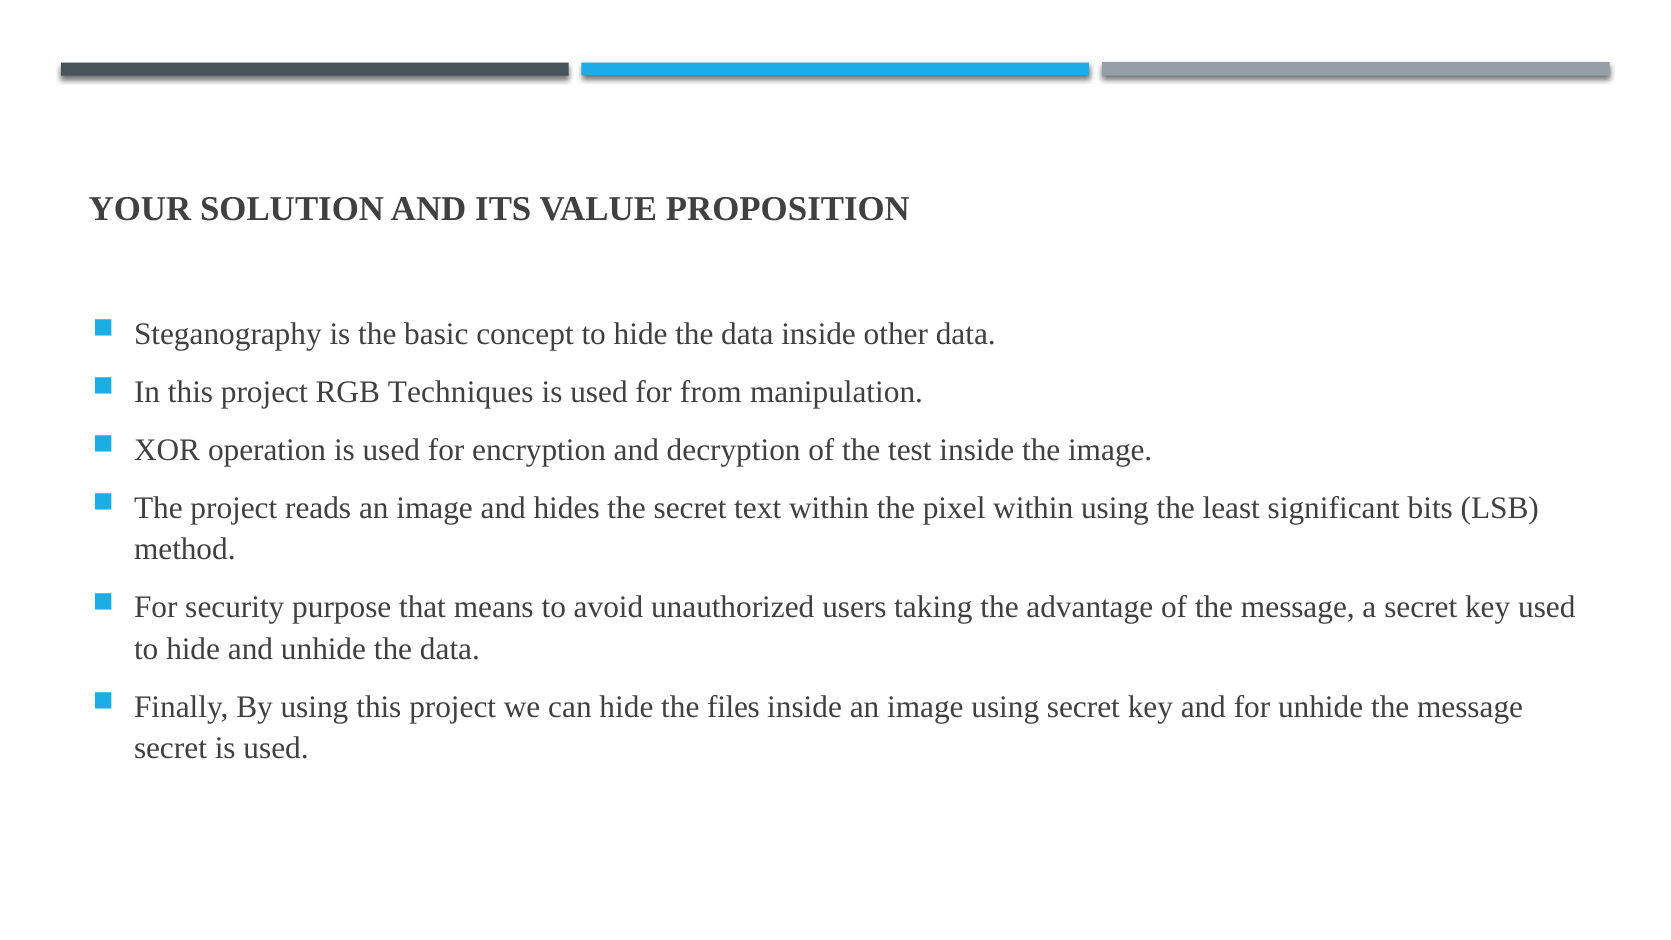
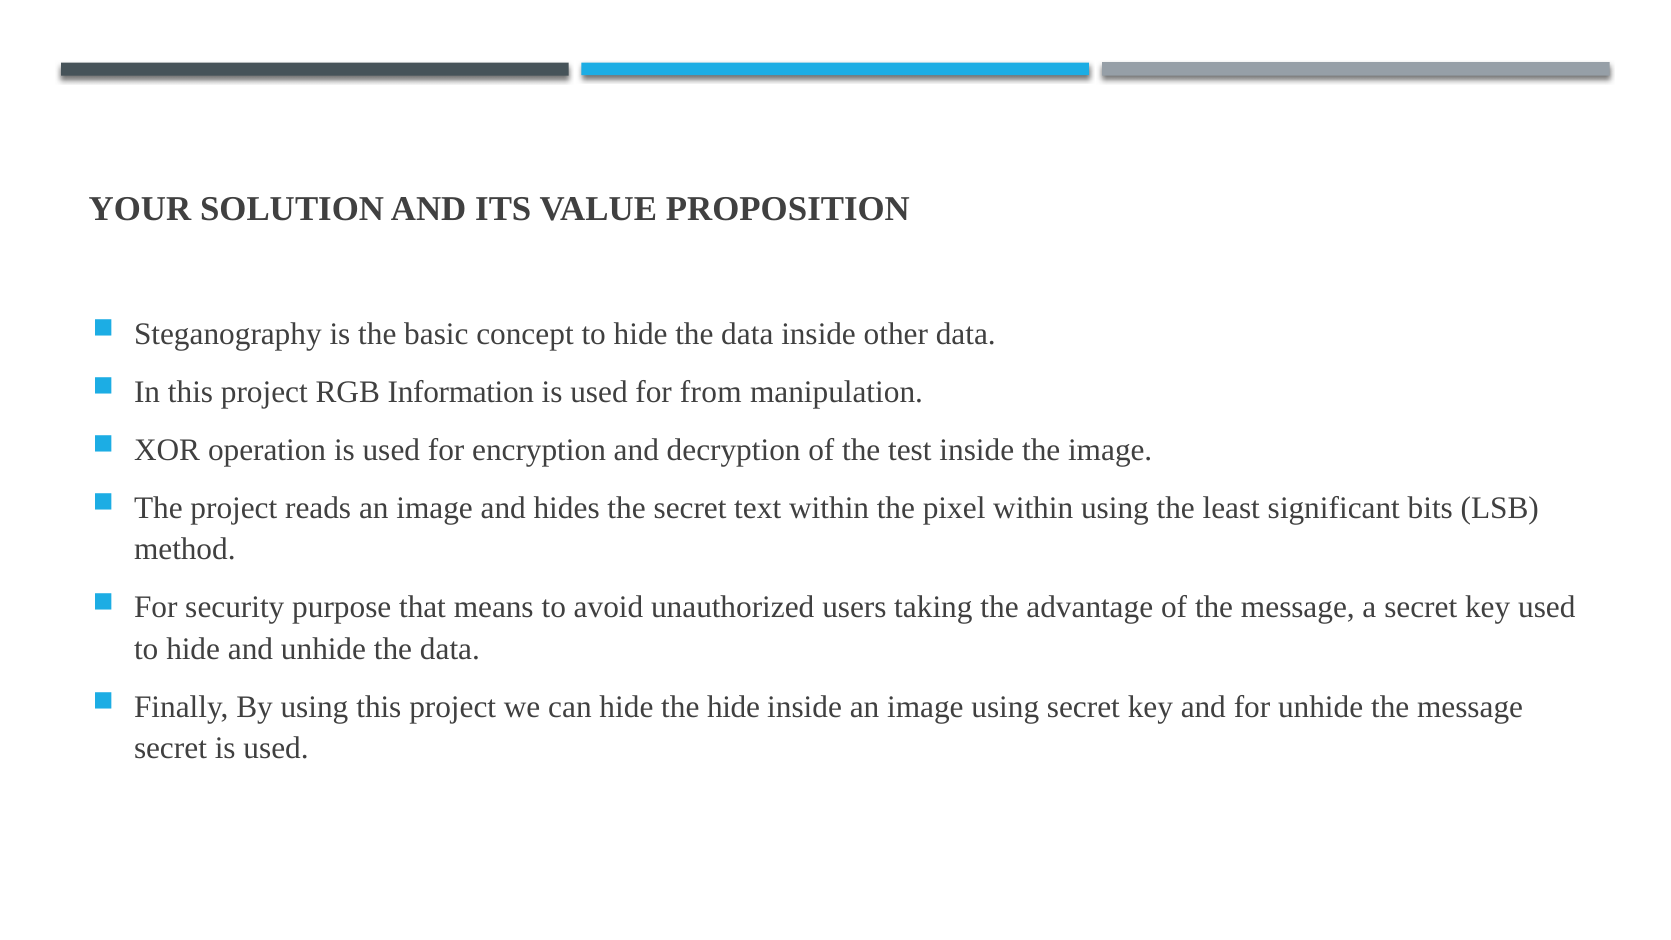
Techniques: Techniques -> Information (461, 392)
the files: files -> hide (733, 707)
